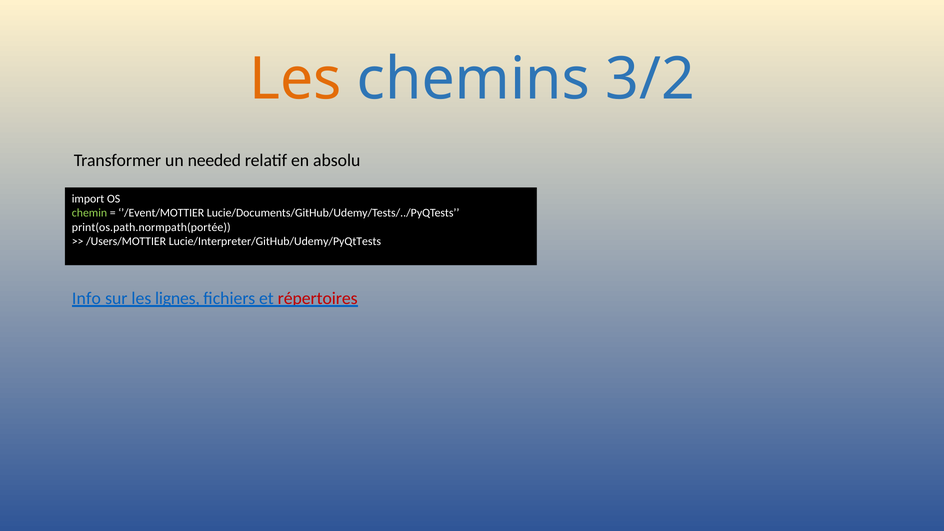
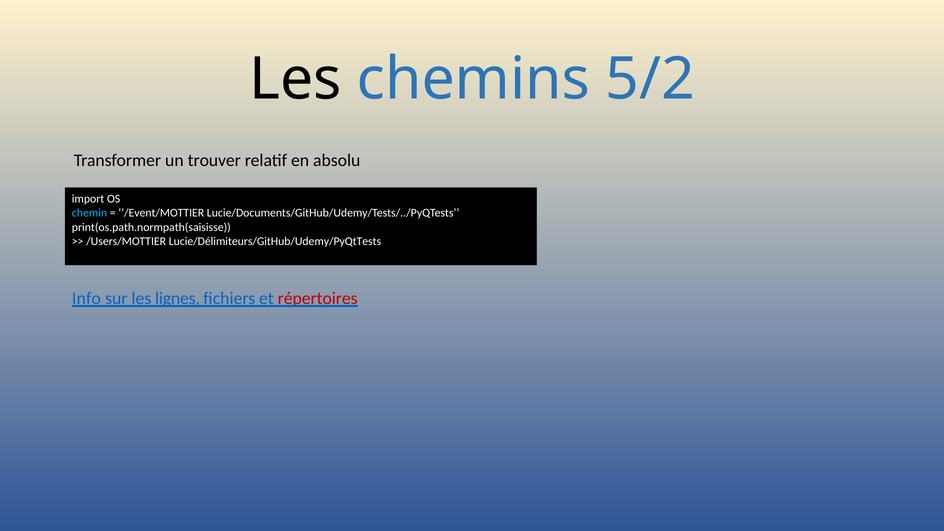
Les colour: orange -> black (295, 79)
3/2: 3/2 -> 5/2 (650, 79)
needed: needed -> trouver (214, 160)
chemin colour: light green -> light blue (90, 213)
print(os.path.normpath(portée: print(os.path.normpath(portée -> print(os.path.normpath(saisisse (151, 227)
Lucie/Interpreter/GitHub/Udemy/PyQtTests: Lucie/Interpreter/GitHub/Udemy/PyQtTests -> Lucie/Délimiteurs/GitHub/Udemy/PyQtTests (275, 241)
